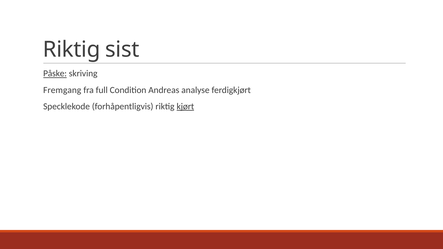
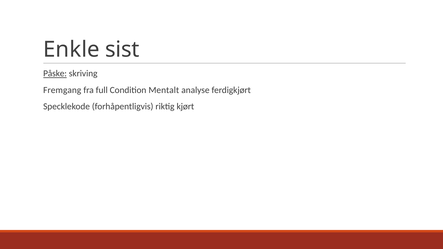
Riktig: Riktig -> Enkle (71, 50)
Andreas: Andreas -> Mentalt (164, 90)
kjørt underline: present -> none (185, 107)
